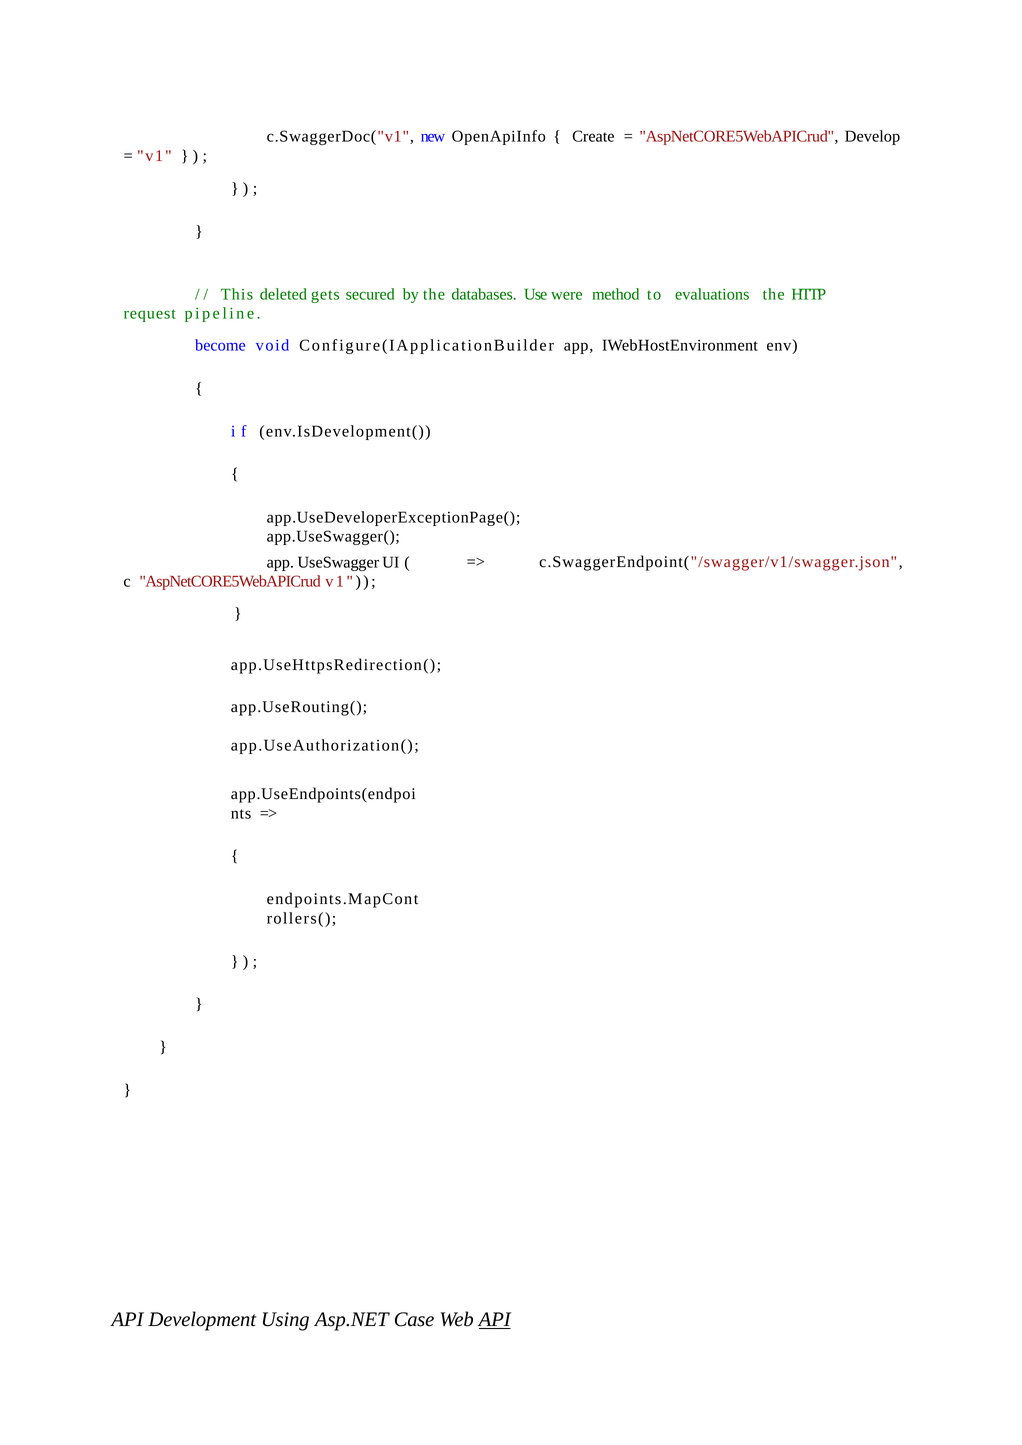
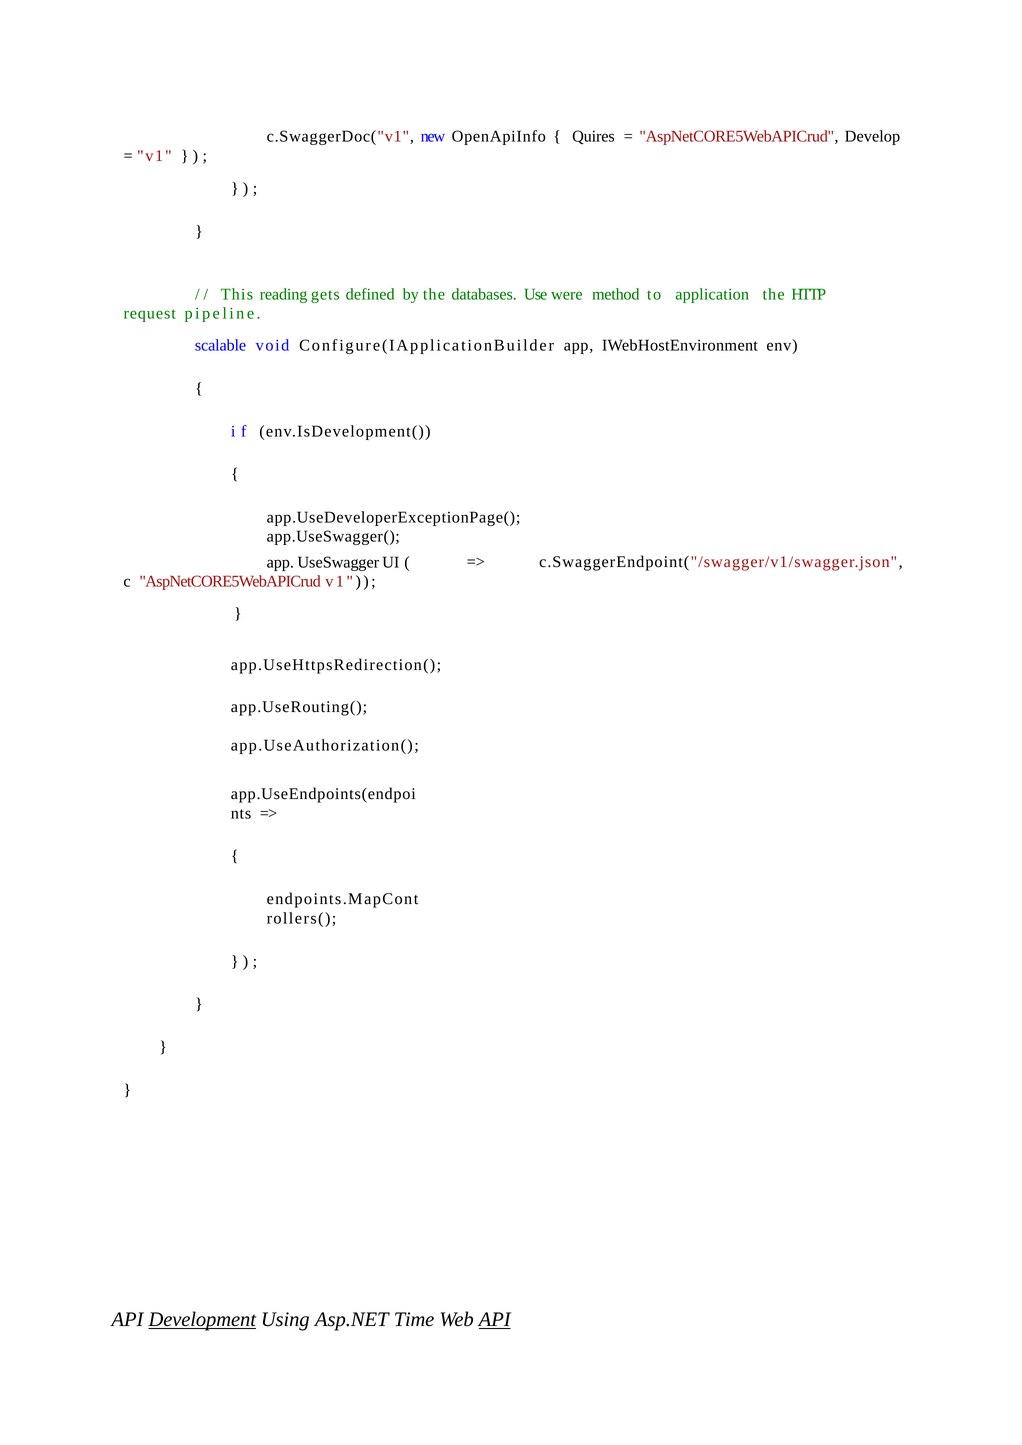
Create: Create -> Quires (593, 137)
deleted: deleted -> reading (284, 294)
secured: secured -> defined (370, 294)
evaluations: evaluations -> application (712, 294)
become: become -> scalable (221, 345)
Development underline: none -> present (202, 1319)
Case: Case -> Time (414, 1319)
